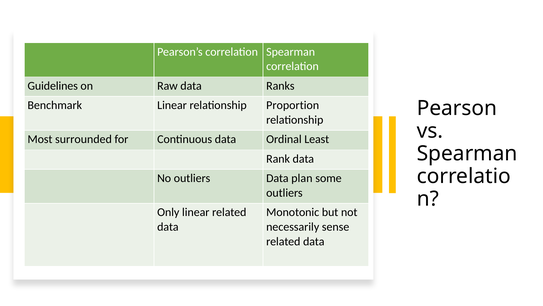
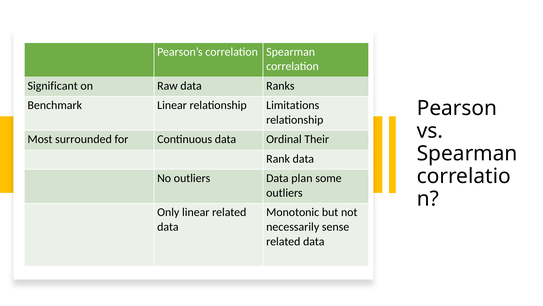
Guidelines: Guidelines -> Significant (53, 86)
Proportion: Proportion -> Limitations (293, 105)
Least: Least -> Their (317, 139)
